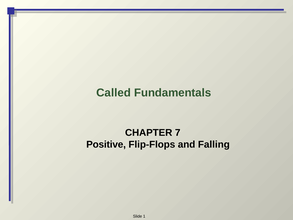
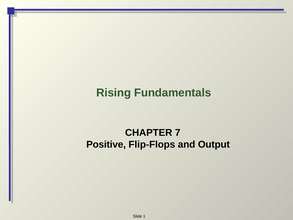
Called: Called -> Rising (114, 93)
Falling: Falling -> Output (214, 144)
